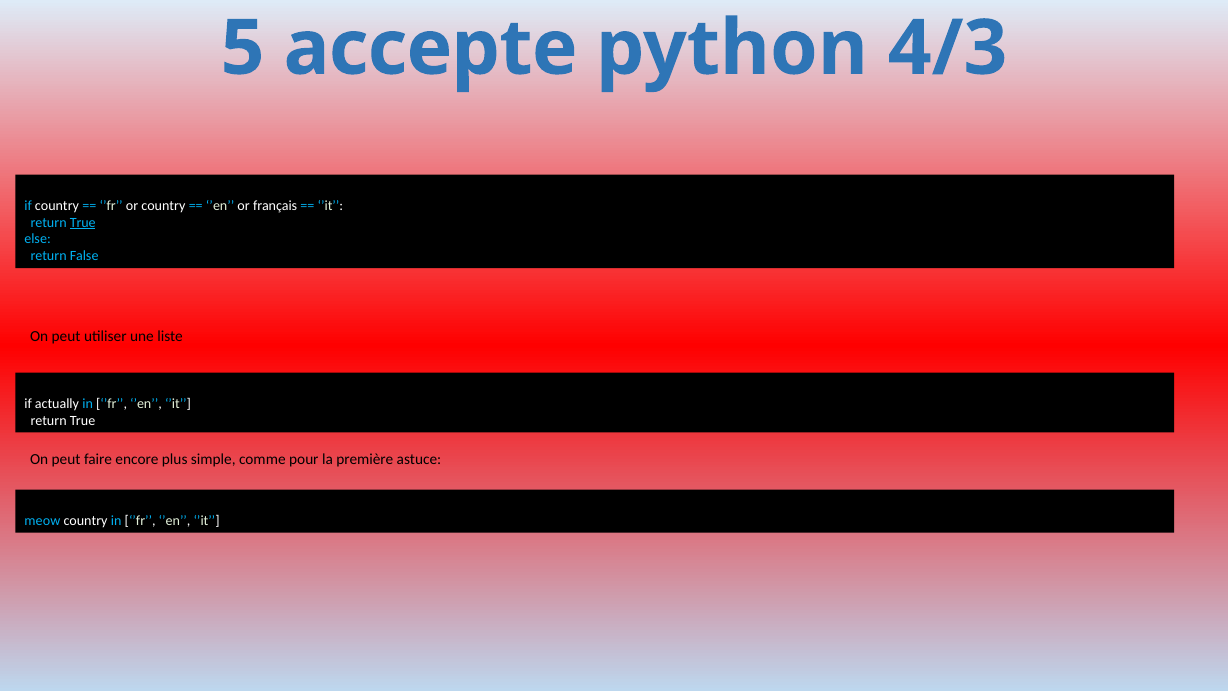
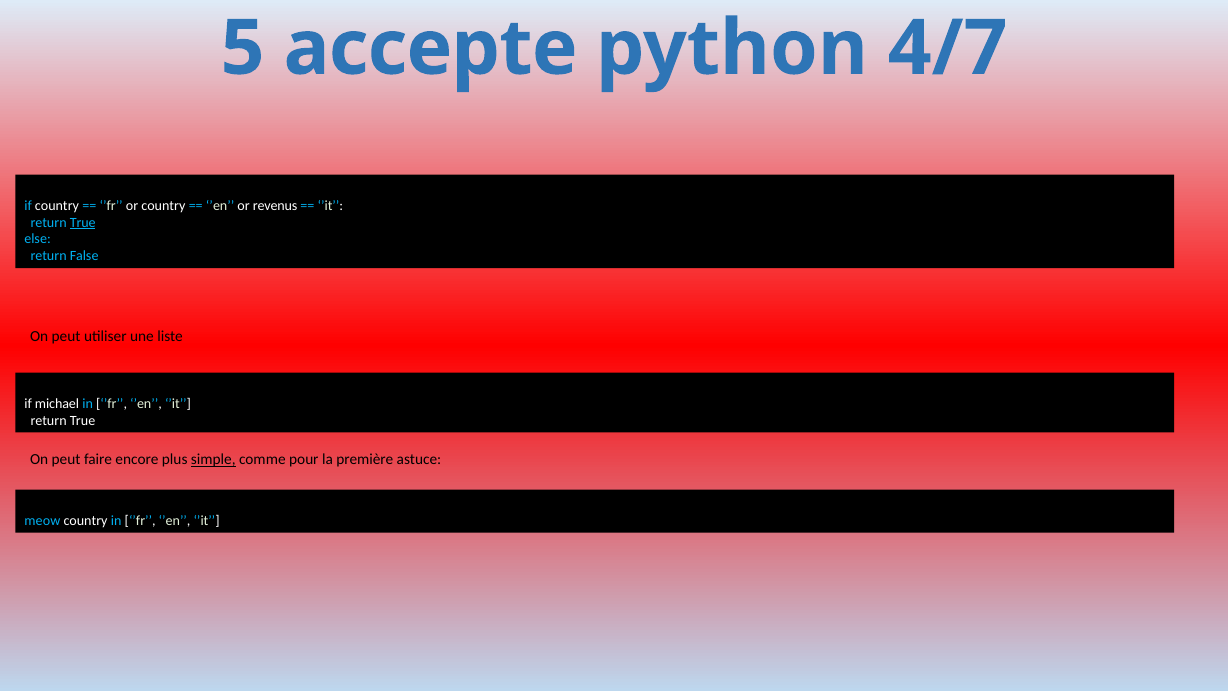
4/3: 4/3 -> 4/7 (948, 48)
français: français -> revenus (275, 205)
actually: actually -> michael (57, 403)
simple underline: none -> present (213, 459)
